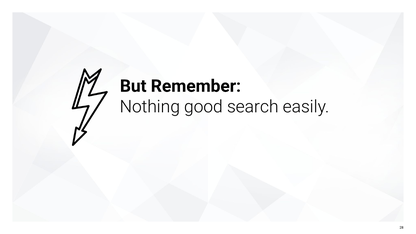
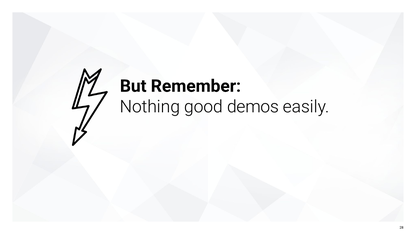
search: search -> demos (253, 107)
